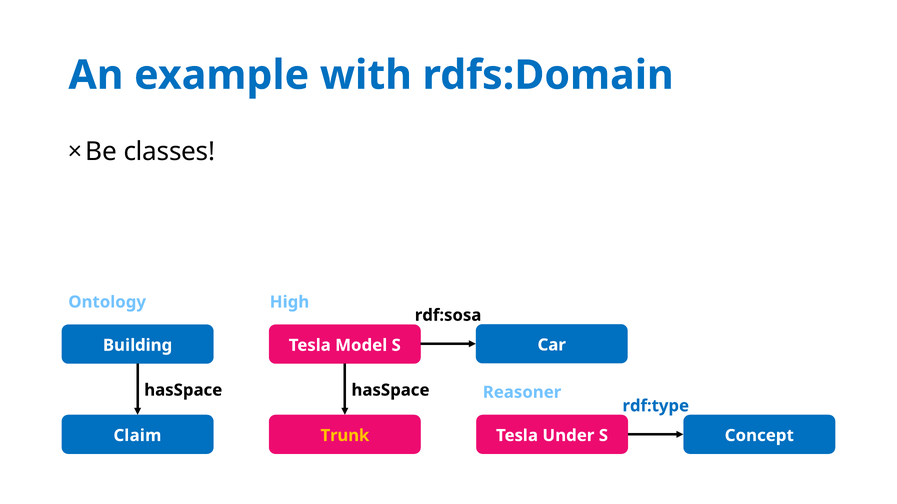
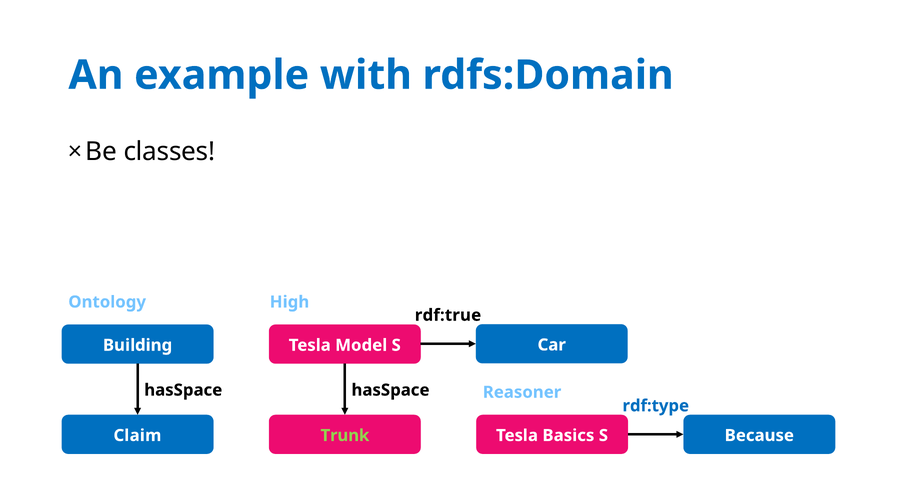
rdf:sosa: rdf:sosa -> rdf:true (448, 316)
Trunk colour: yellow -> light green (345, 436)
Under: Under -> Basics (568, 436)
Concept: Concept -> Because (759, 436)
